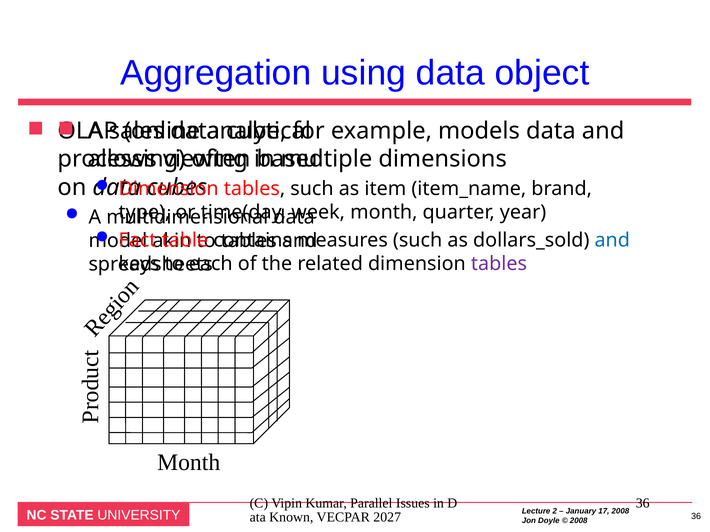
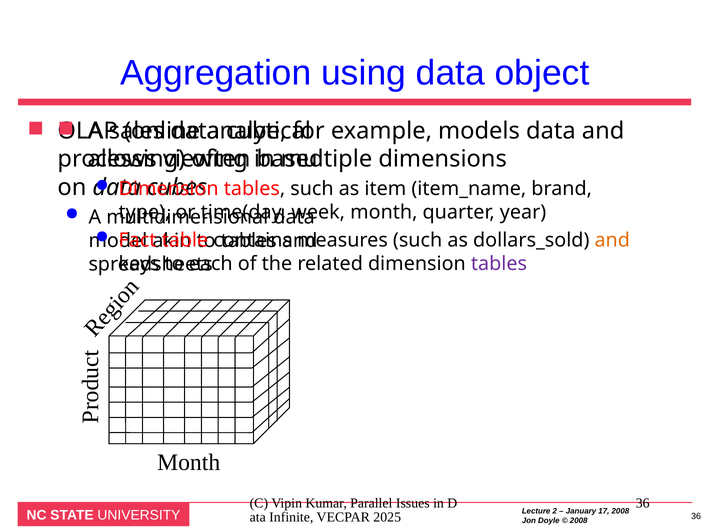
and colour: blue -> orange (612, 240)
Known: Known -> Infinite (291, 518)
2027: 2027 -> 2025 (387, 518)
